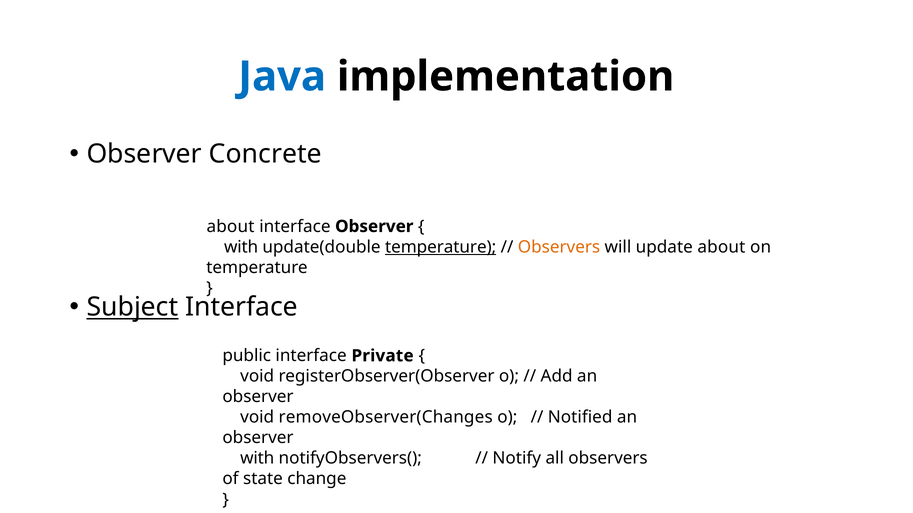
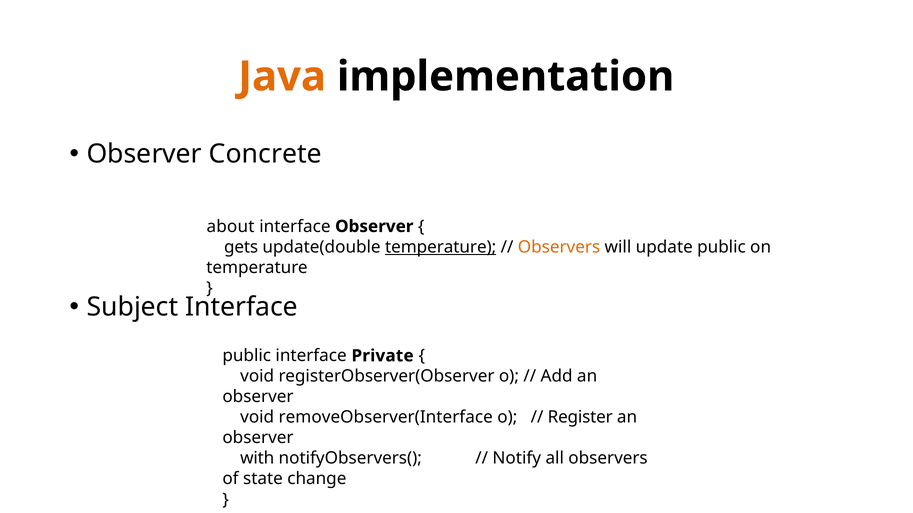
Java colour: blue -> orange (282, 77)
with: with -> gets (241, 247)
update about: about -> public (721, 247)
Subject underline: present -> none (133, 307)
removeObserver(Changes: removeObserver(Changes -> removeObserver(Interface (386, 418)
Notified: Notified -> Register (580, 418)
